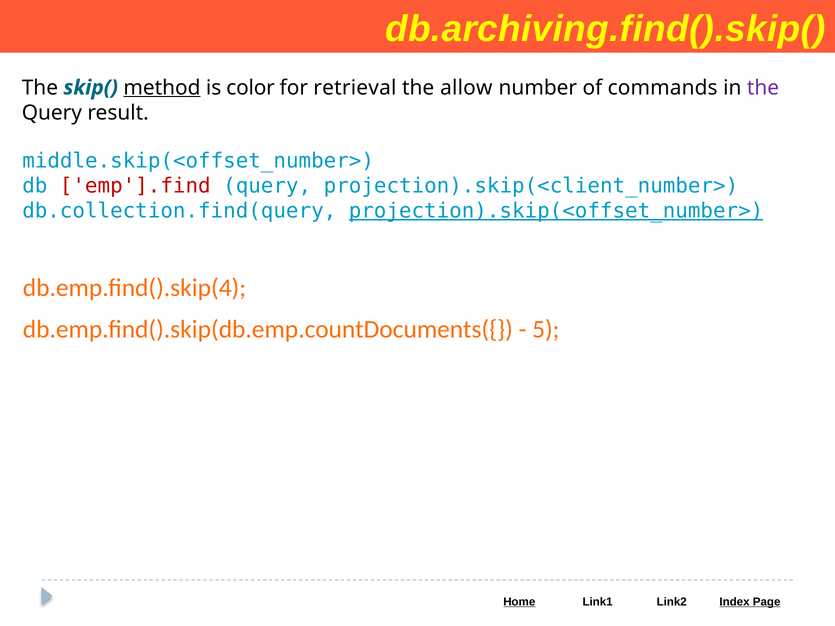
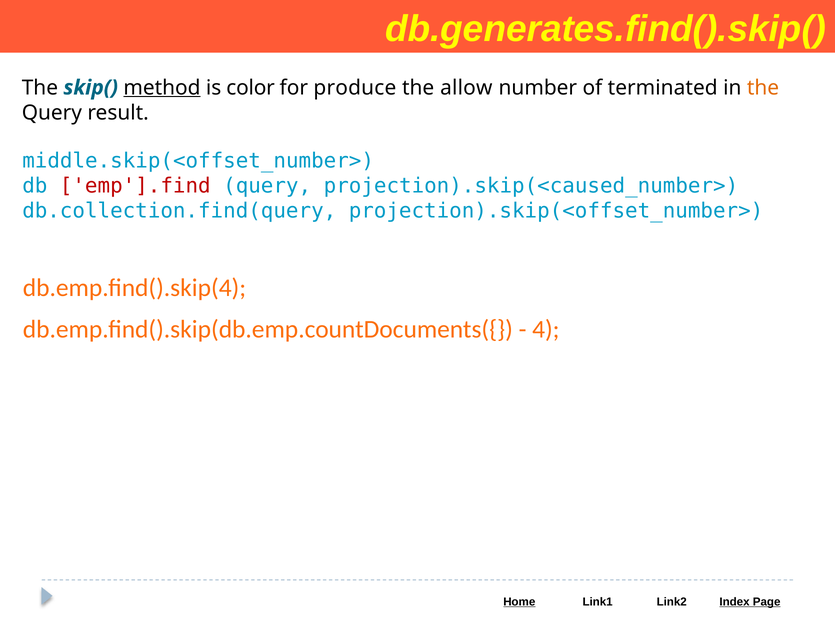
db.archiving.find().skip(: db.archiving.find().skip( -> db.generates.find().skip( (606, 29)
retrieval: retrieval -> produce (355, 88)
commands: commands -> terminated (663, 88)
the colour: purple -> orange (763, 88)
projection).skip(<client_number>: projection).skip(<client_number> -> projection).skip(<caused_number> (531, 186)
projection).skip(<offset_number> underline: present -> none (556, 211)
5: 5 -> 4 (546, 329)
